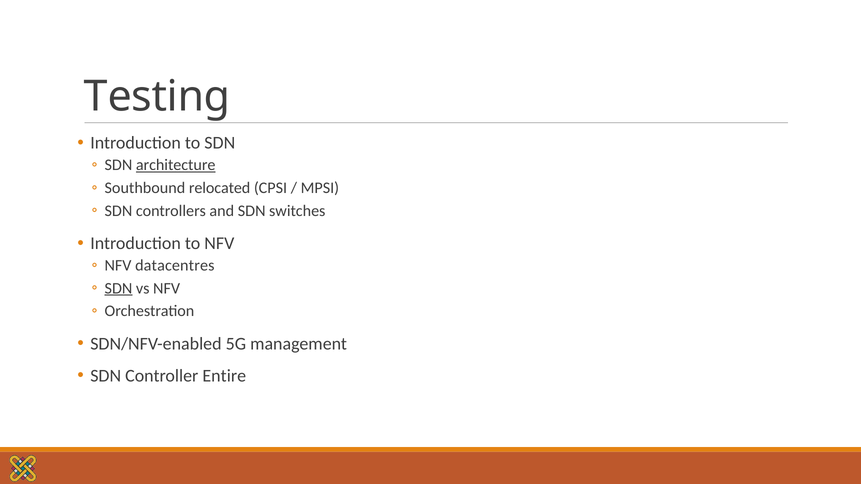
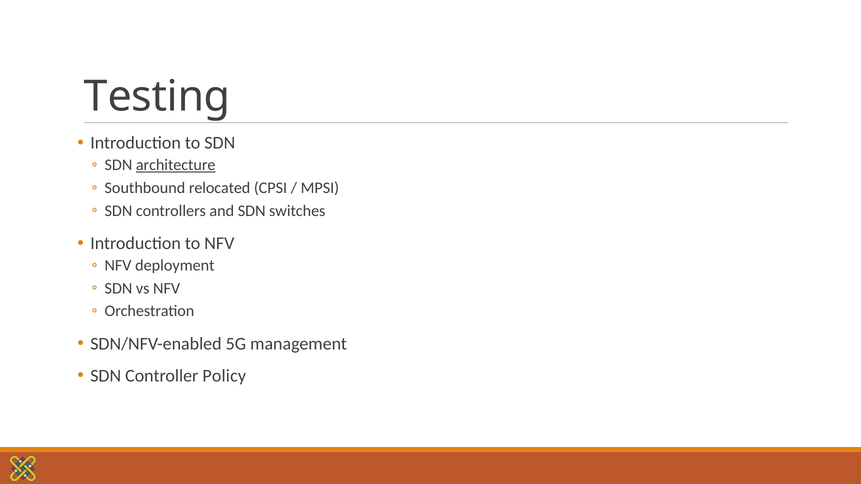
datacentres: datacentres -> deployment (175, 266)
SDN underline: present -> none (118, 288)
Entire: Entire -> Policy (224, 376)
